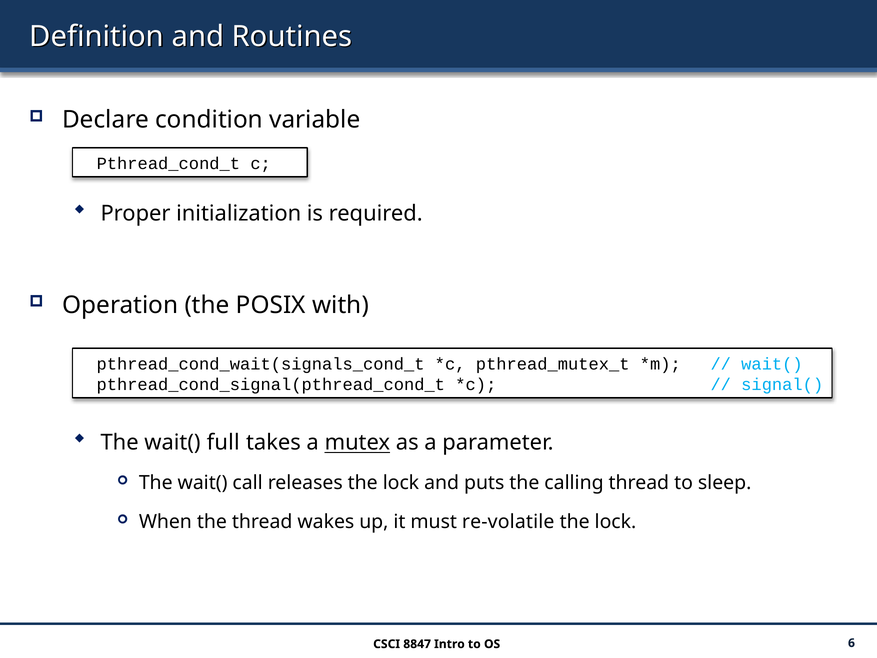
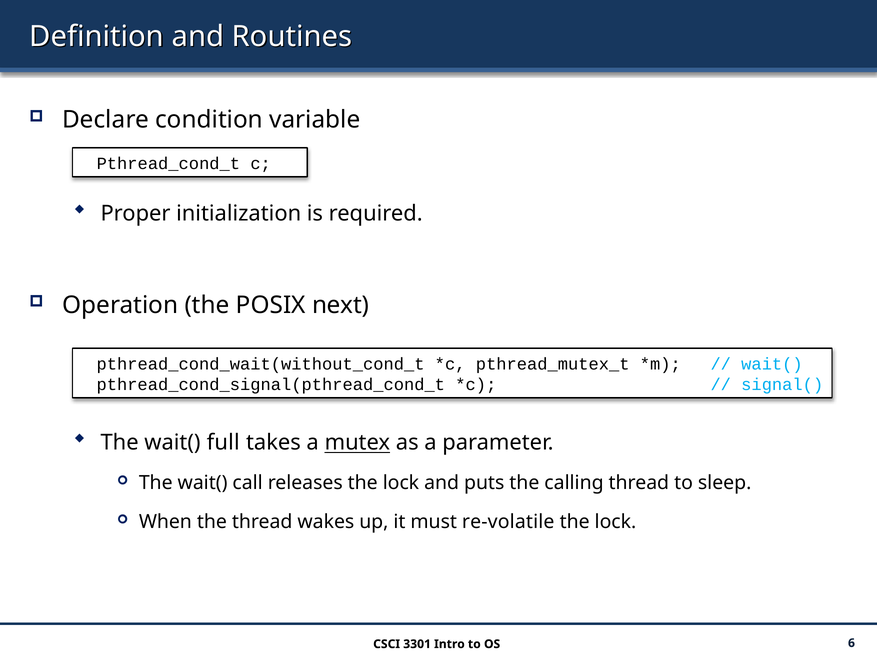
with: with -> next (341, 305)
pthread_cond_wait(signals_cond_t: pthread_cond_wait(signals_cond_t -> pthread_cond_wait(without_cond_t (261, 364)
8847: 8847 -> 3301 (417, 644)
